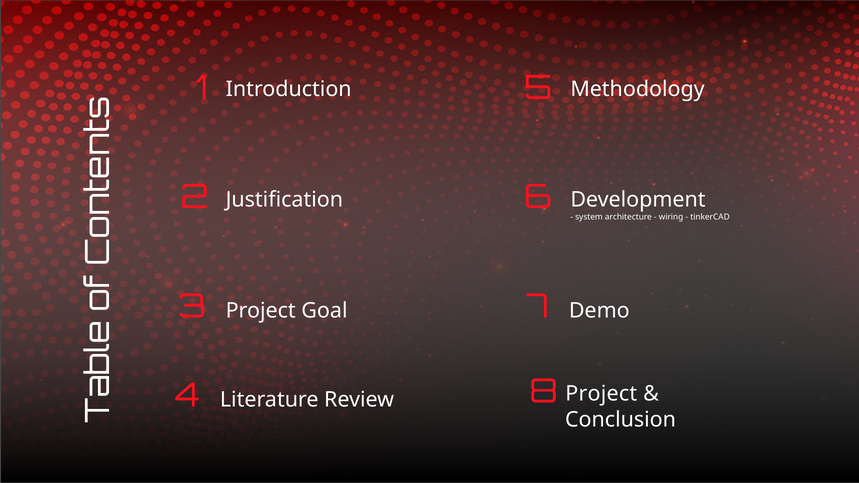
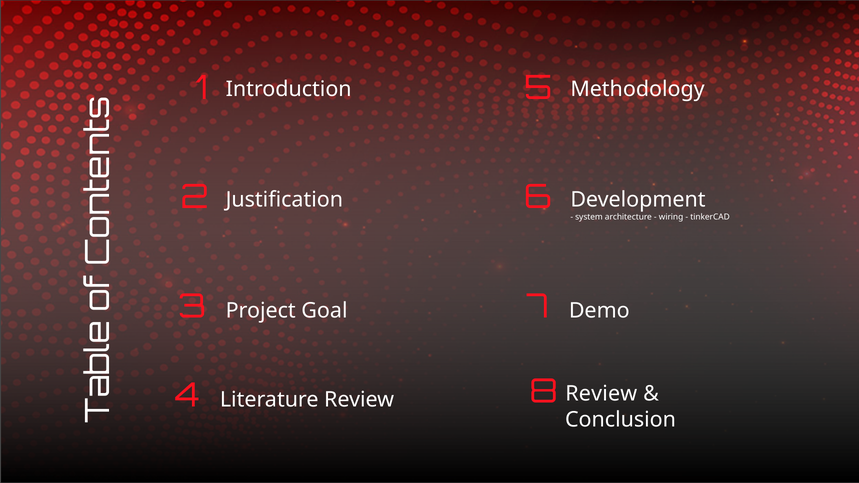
8 Project: Project -> Review (601, 394)
